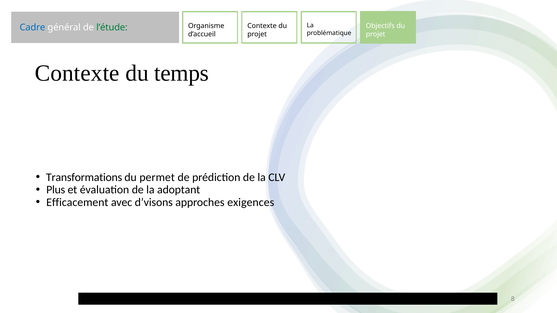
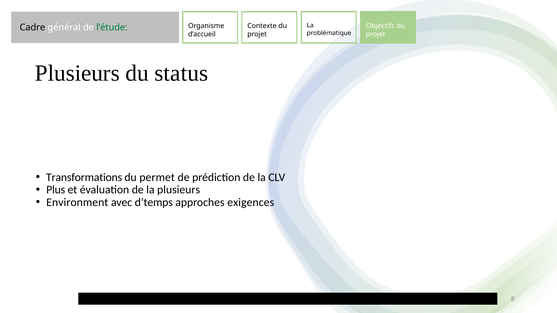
Cadre colour: blue -> black (32, 27)
Contexte: Contexte -> Plusieurs (77, 73)
temps: temps -> status (181, 73)
la adoptant: adoptant -> plusieurs (179, 190)
Efficacement: Efficacement -> Environment (77, 203)
d’visons: d’visons -> d’temps (154, 203)
